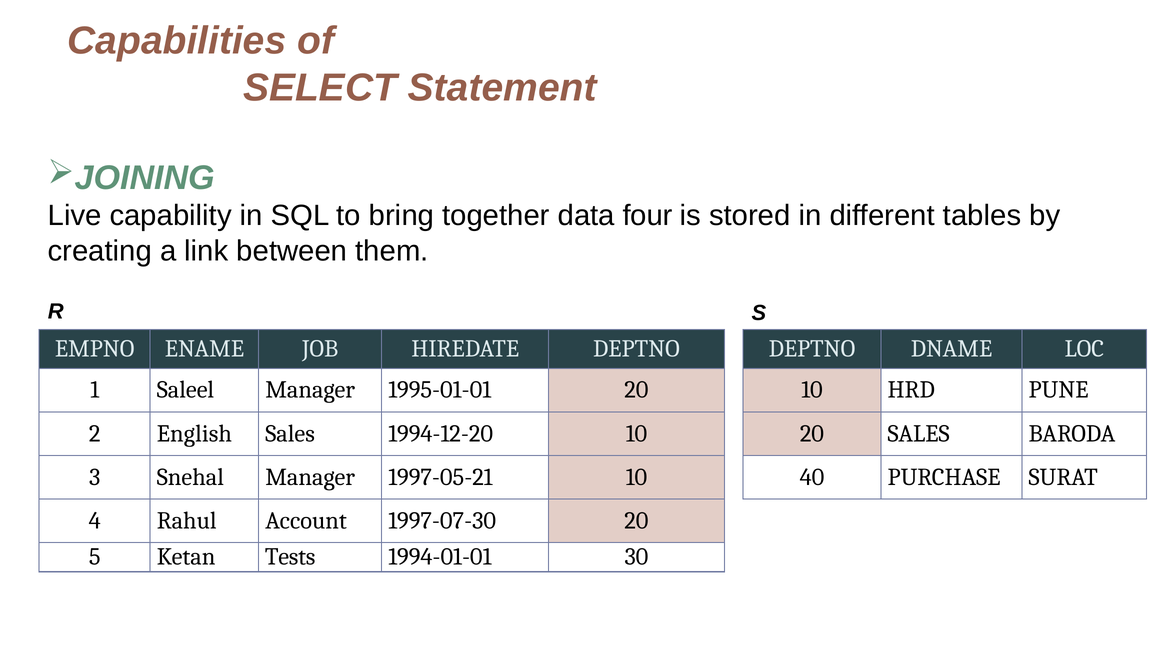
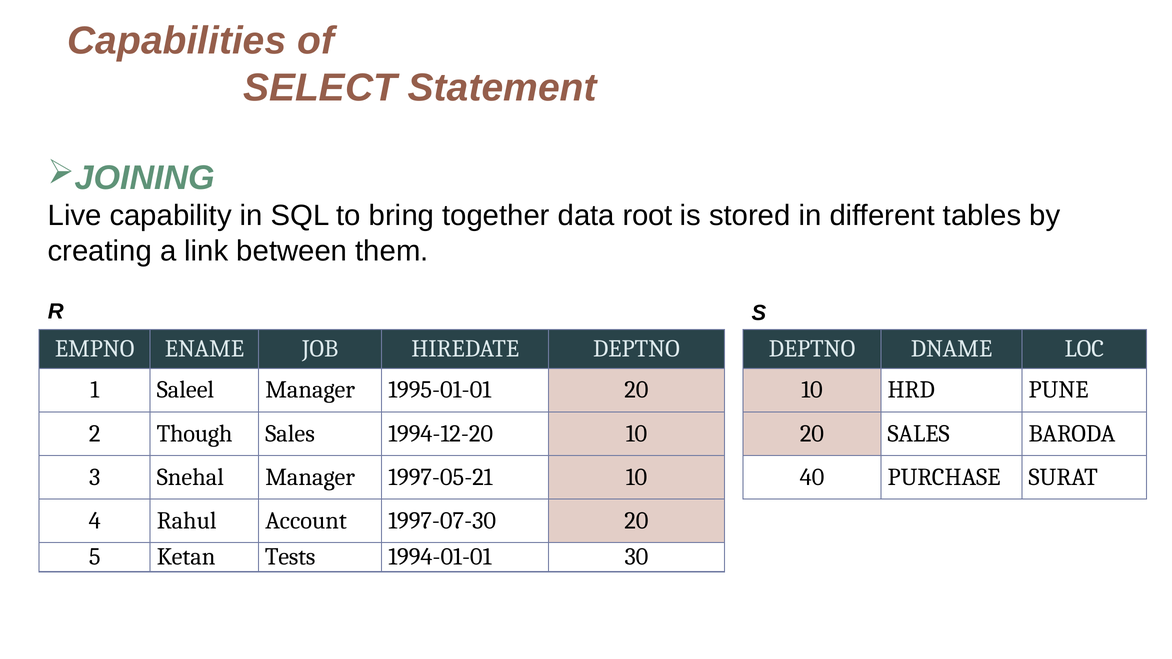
four: four -> root (647, 216)
English: English -> Though (195, 434)
